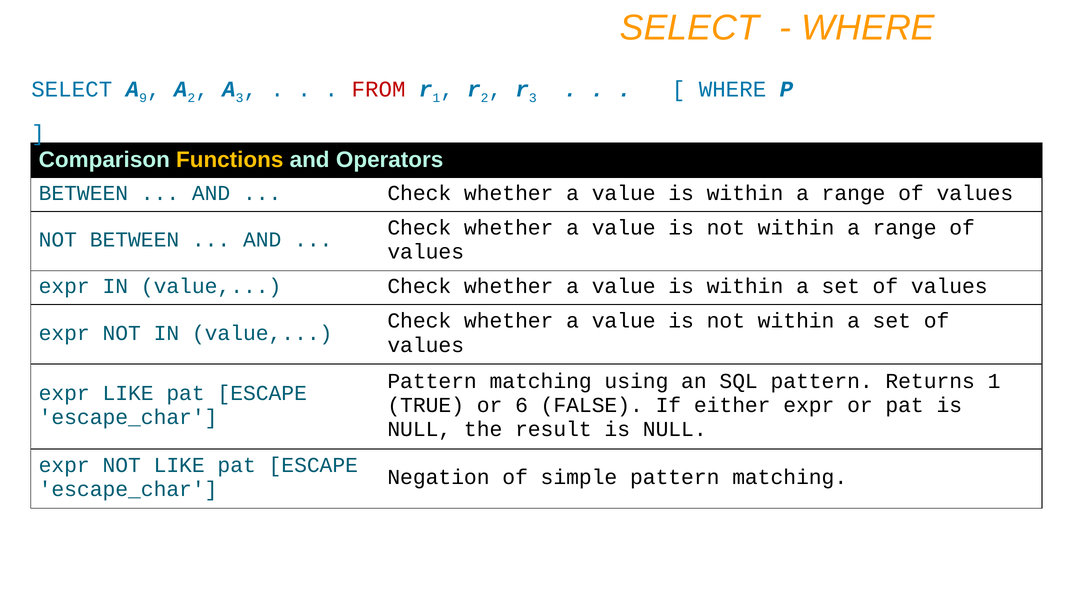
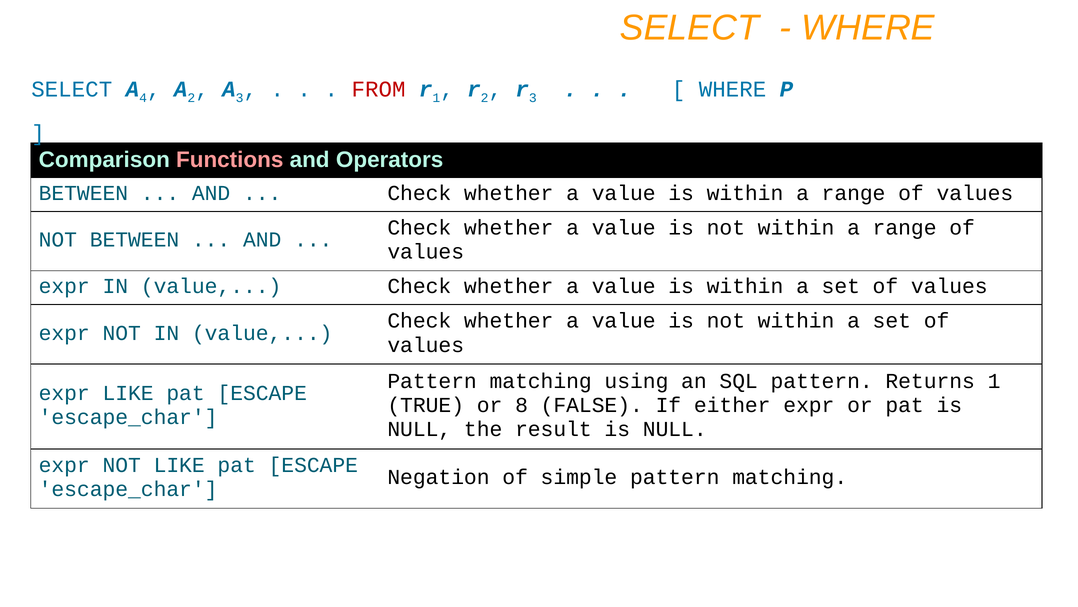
9: 9 -> 4 (143, 98)
Functions colour: yellow -> pink (230, 159)
6: 6 -> 8 (522, 405)
